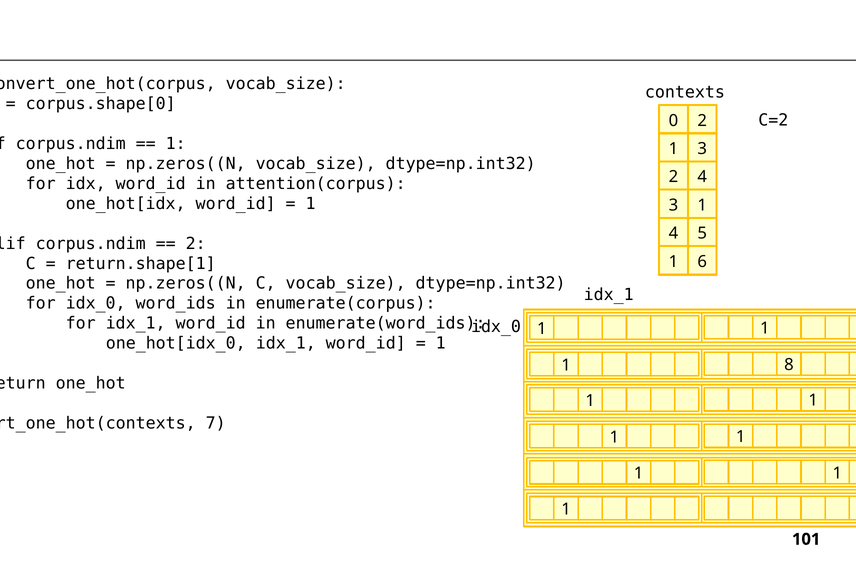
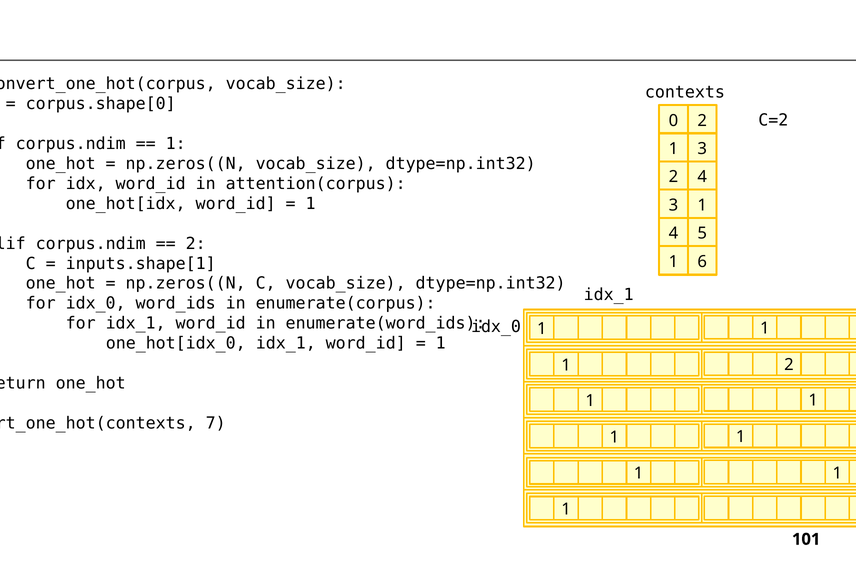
return.shape[1: return.shape[1 -> inputs.shape[1 (141, 264)
1 8: 8 -> 2 (789, 365)
